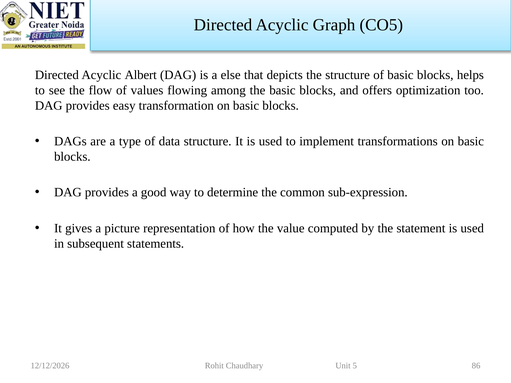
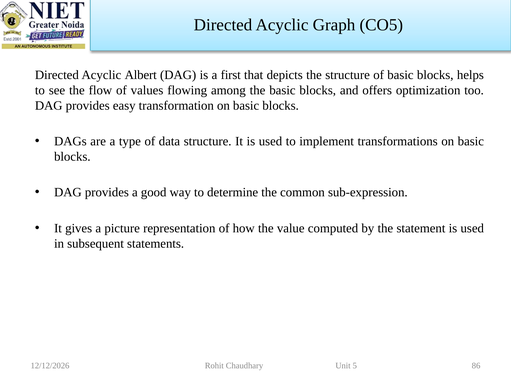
else: else -> first (231, 75)
